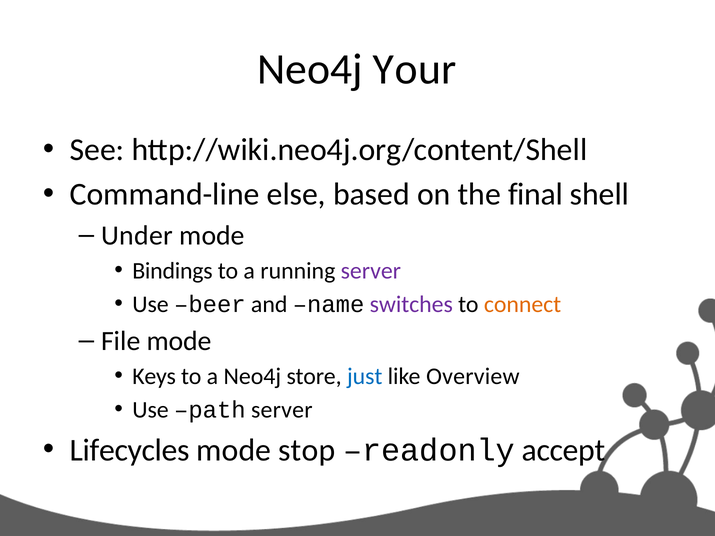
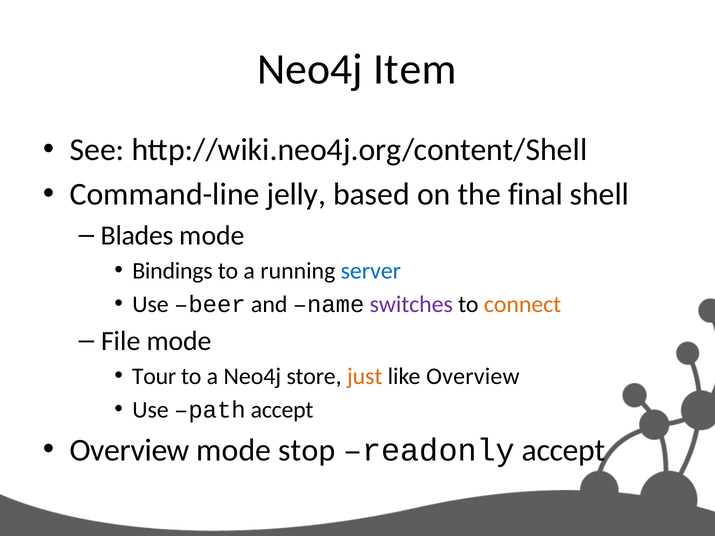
Your: Your -> Item (415, 69)
else: else -> jelly (296, 195)
Under: Under -> Blades (137, 236)
server colour: purple -> blue (371, 271)
Keys: Keys -> Tour (154, 377)
just colour: blue -> orange (365, 377)
path server: server -> accept (282, 410)
Lifecycles: Lifecycles -> Overview (130, 450)
